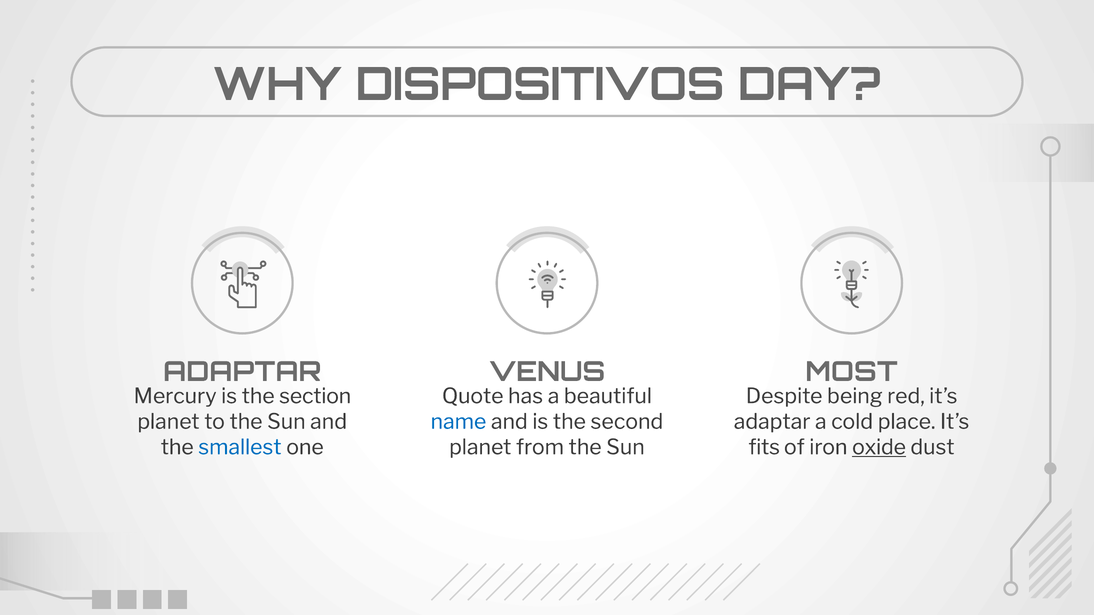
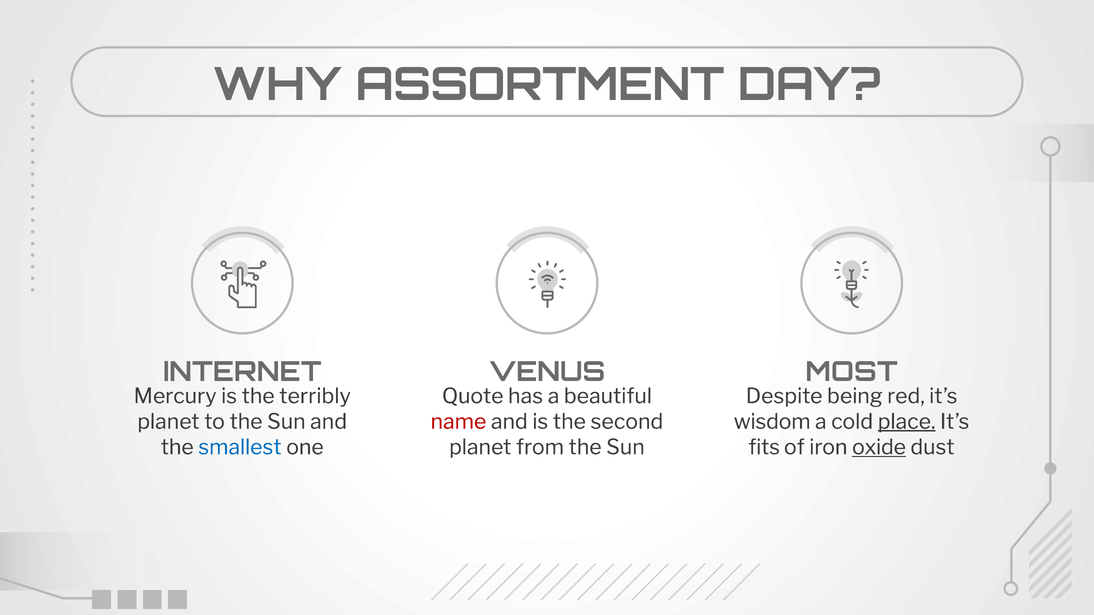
DISPOSITIVOS: DISPOSITIVOS -> ASSORTMENT (540, 85)
ADAPTAR: ADAPTAR -> INTERNET (242, 372)
section: section -> terribly (315, 396)
name colour: blue -> red (458, 422)
adaptar: adaptar -> wisdom (772, 422)
place underline: none -> present (907, 422)
